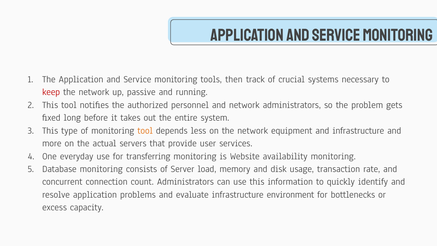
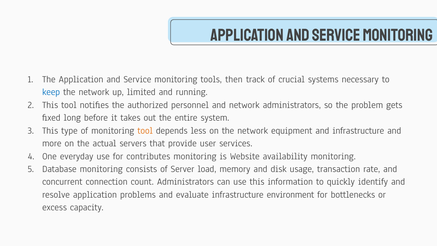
keep colour: red -> blue (51, 92)
passive: passive -> limited (141, 92)
transferring: transferring -> contributes (148, 156)
